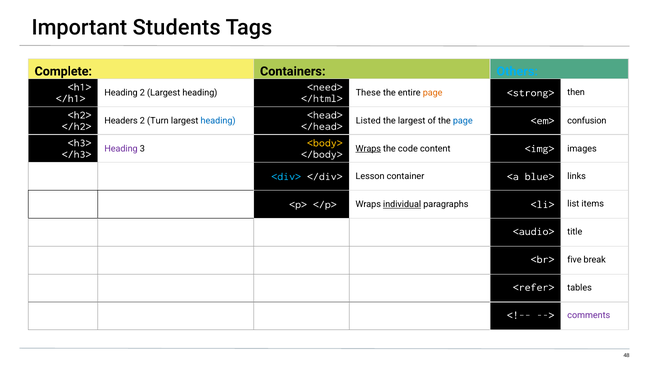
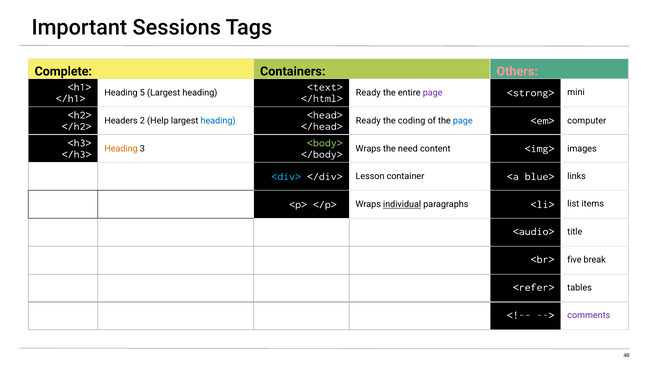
Students: Students -> Sessions (177, 27)
Others colour: light blue -> pink (517, 71)
Heading 2: 2 -> 5 (142, 93)
<need>: <need> -> <text> (325, 87)
These: These -> Ready (368, 93)
page colour: orange -> purple (433, 93)
then: then -> mini (576, 92)
Turn: Turn -> Help (158, 121)
Listed: Listed -> Ready (368, 121)
the largest: largest -> coding (412, 121)
confusion: confusion -> computer (587, 121)
Heading colour: purple -> orange (121, 149)
<body> colour: yellow -> light green (325, 143)
Wraps underline: present -> none (368, 149)
code: code -> need (408, 149)
